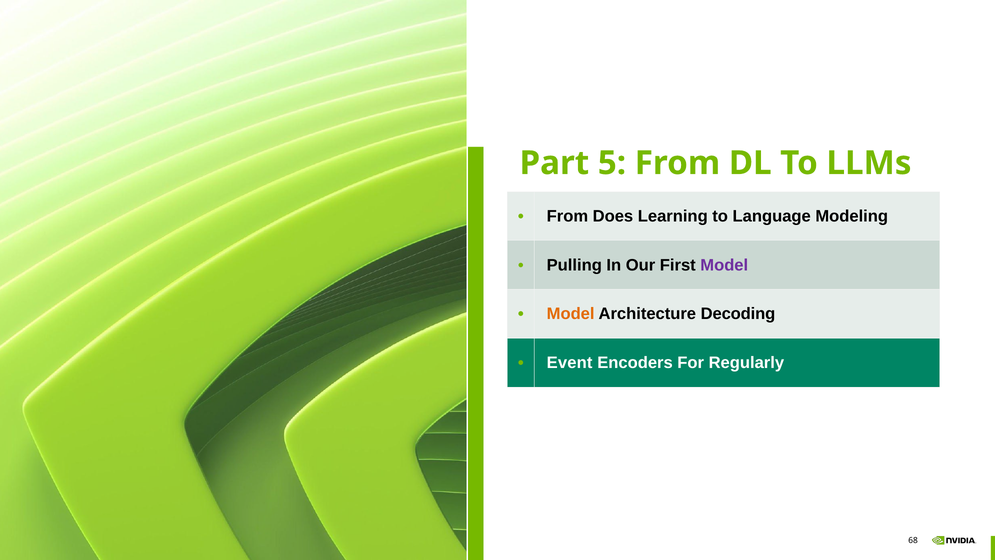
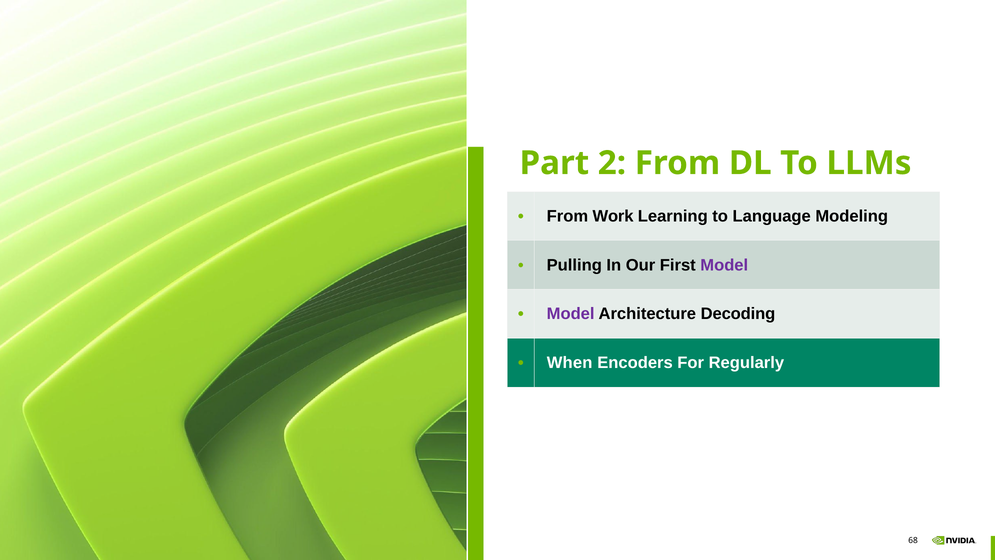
5: 5 -> 2 (612, 163)
Does: Does -> Work (613, 216)
Model colour: orange -> purple (571, 314)
Event: Event -> When (570, 363)
